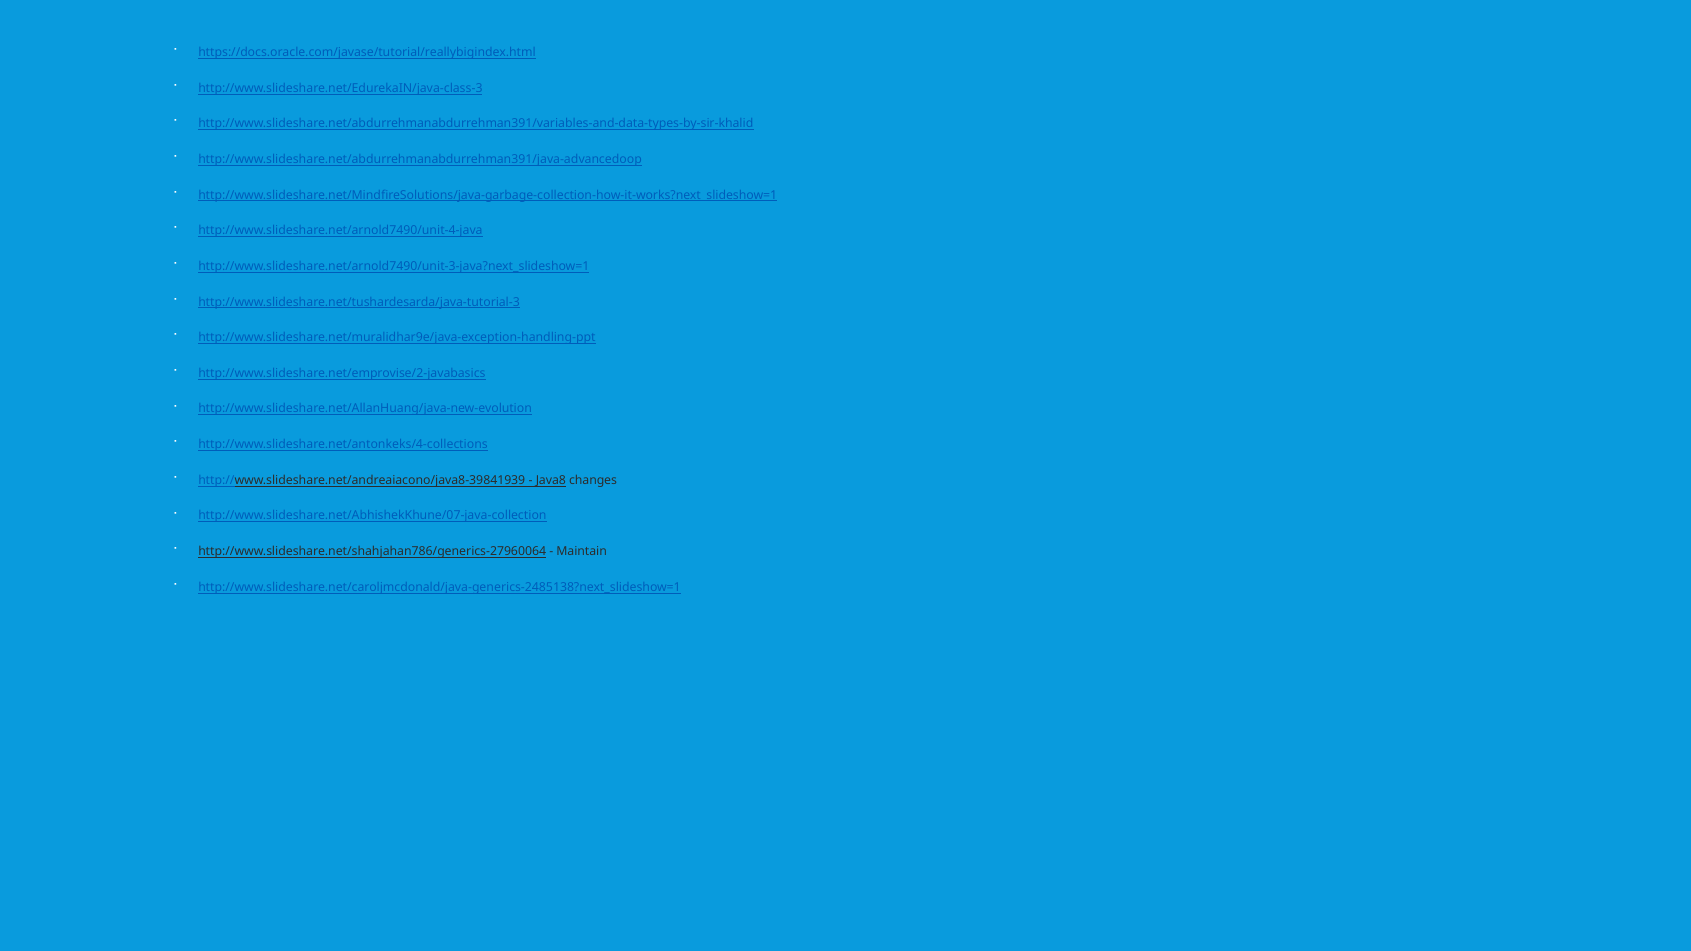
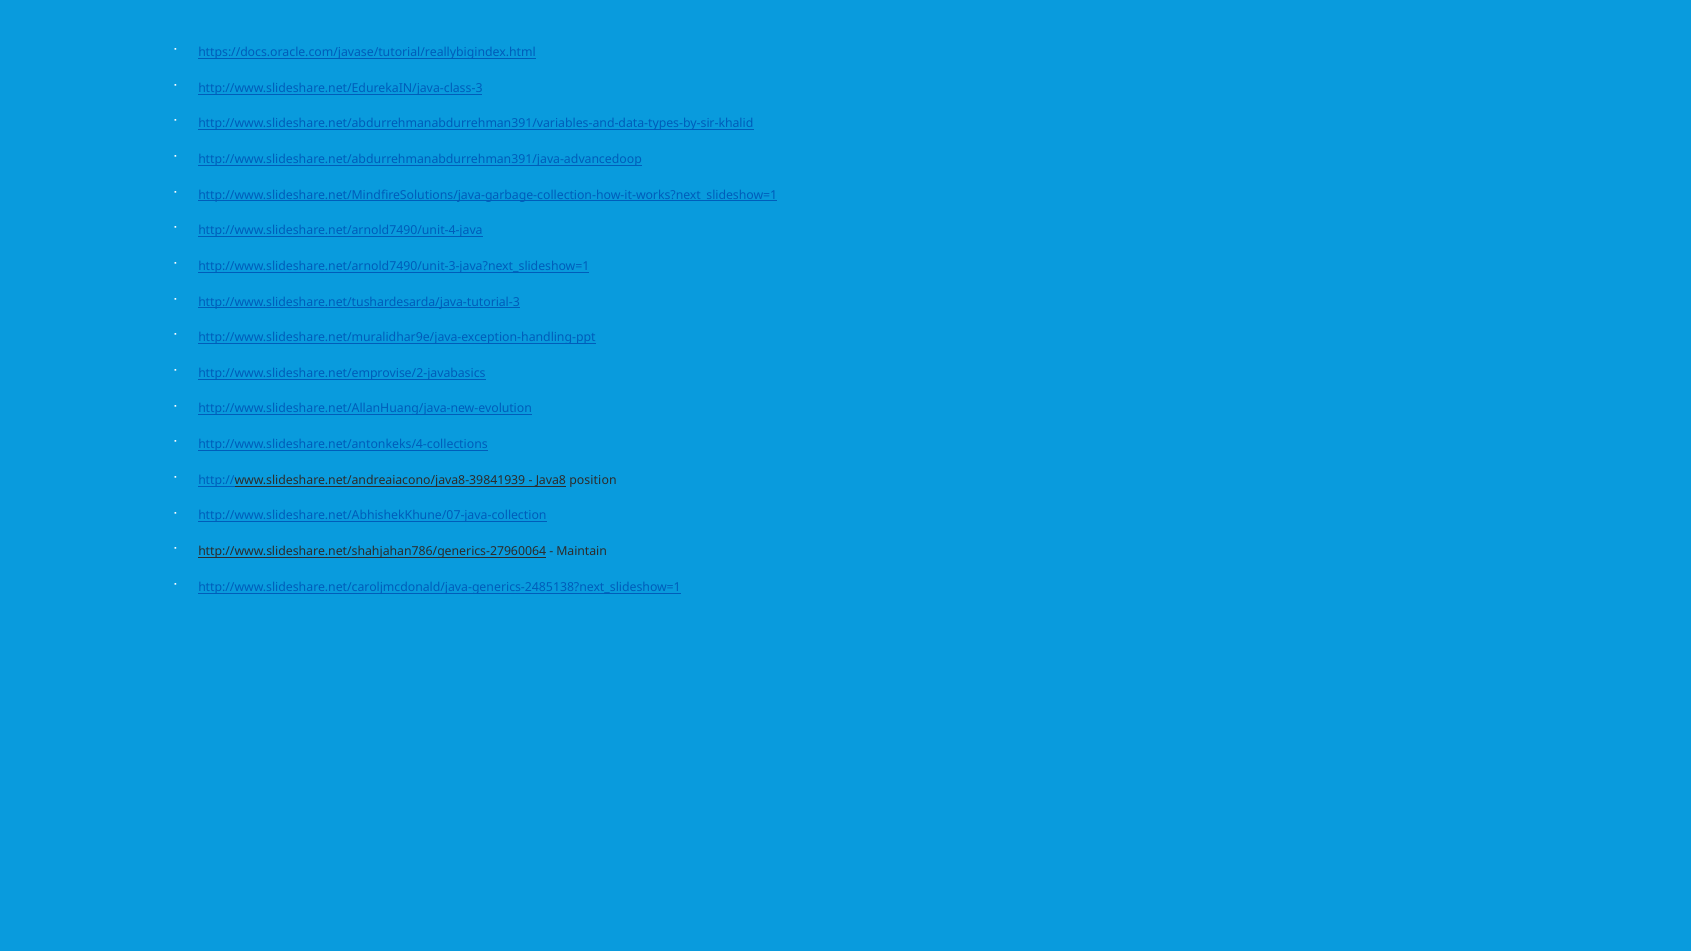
changes: changes -> position (593, 480)
